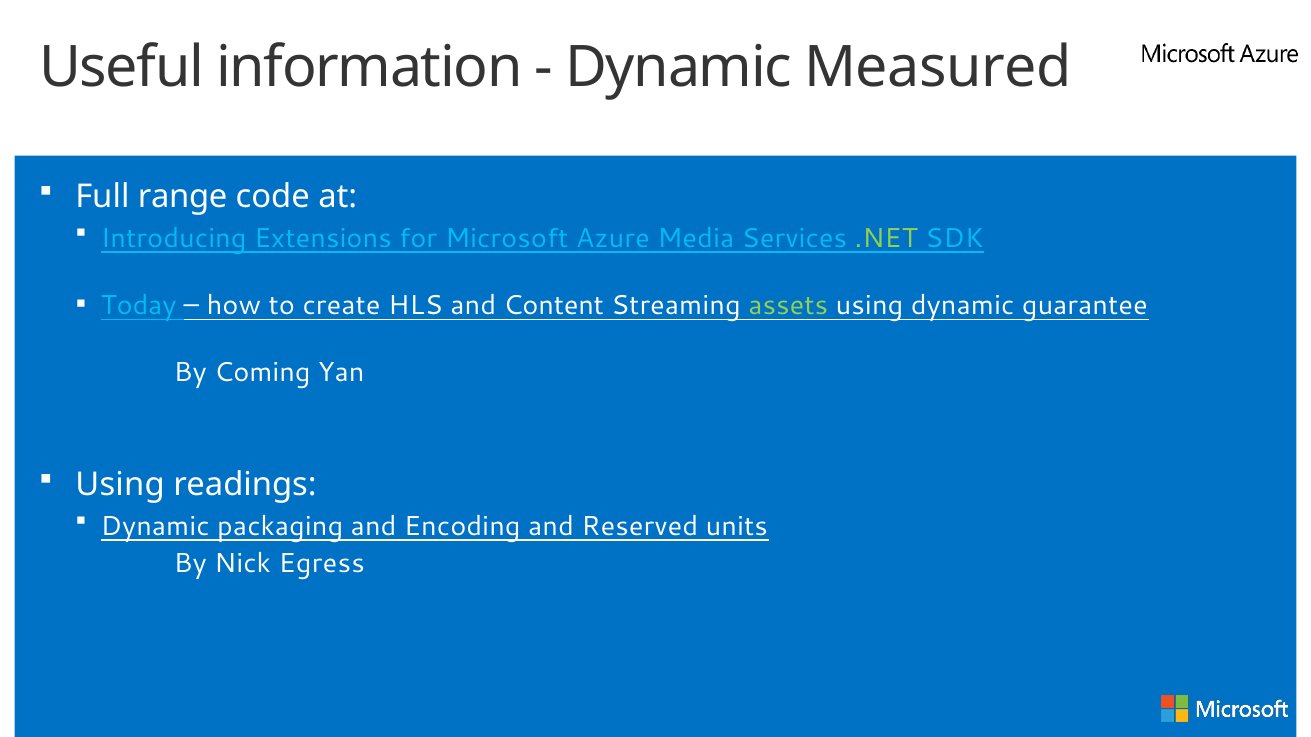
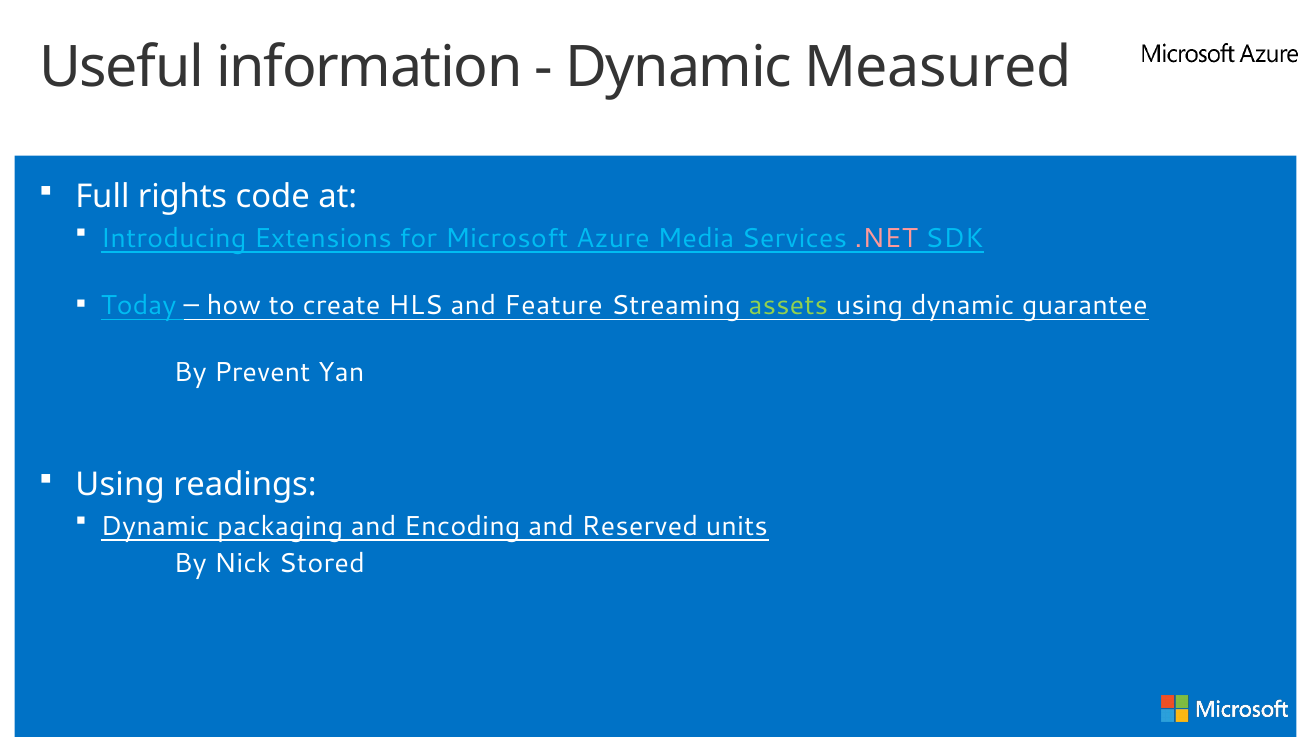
range: range -> rights (183, 197)
.NET colour: light green -> pink (886, 238)
Content: Content -> Feature (553, 306)
Coming: Coming -> Prevent (262, 373)
Egress: Egress -> Stored (322, 563)
